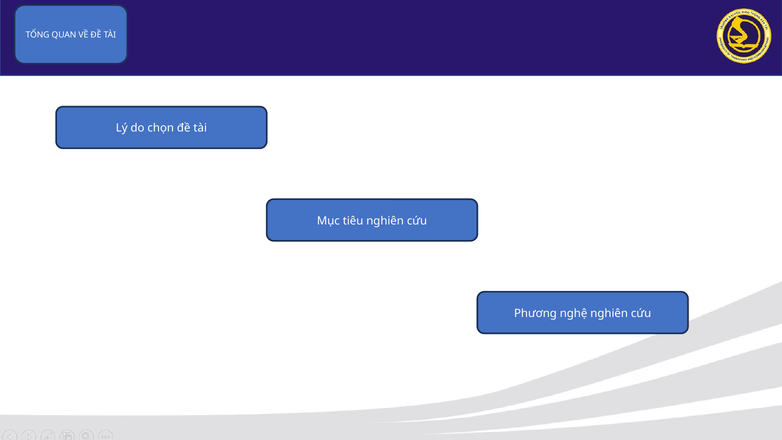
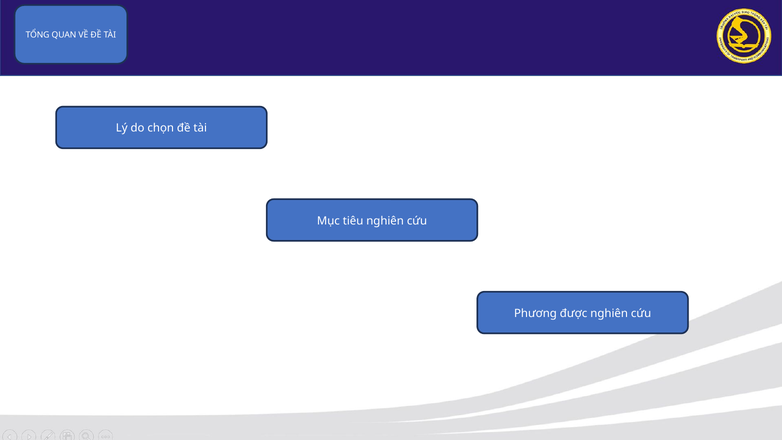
nghệ: nghệ -> được (574, 313)
